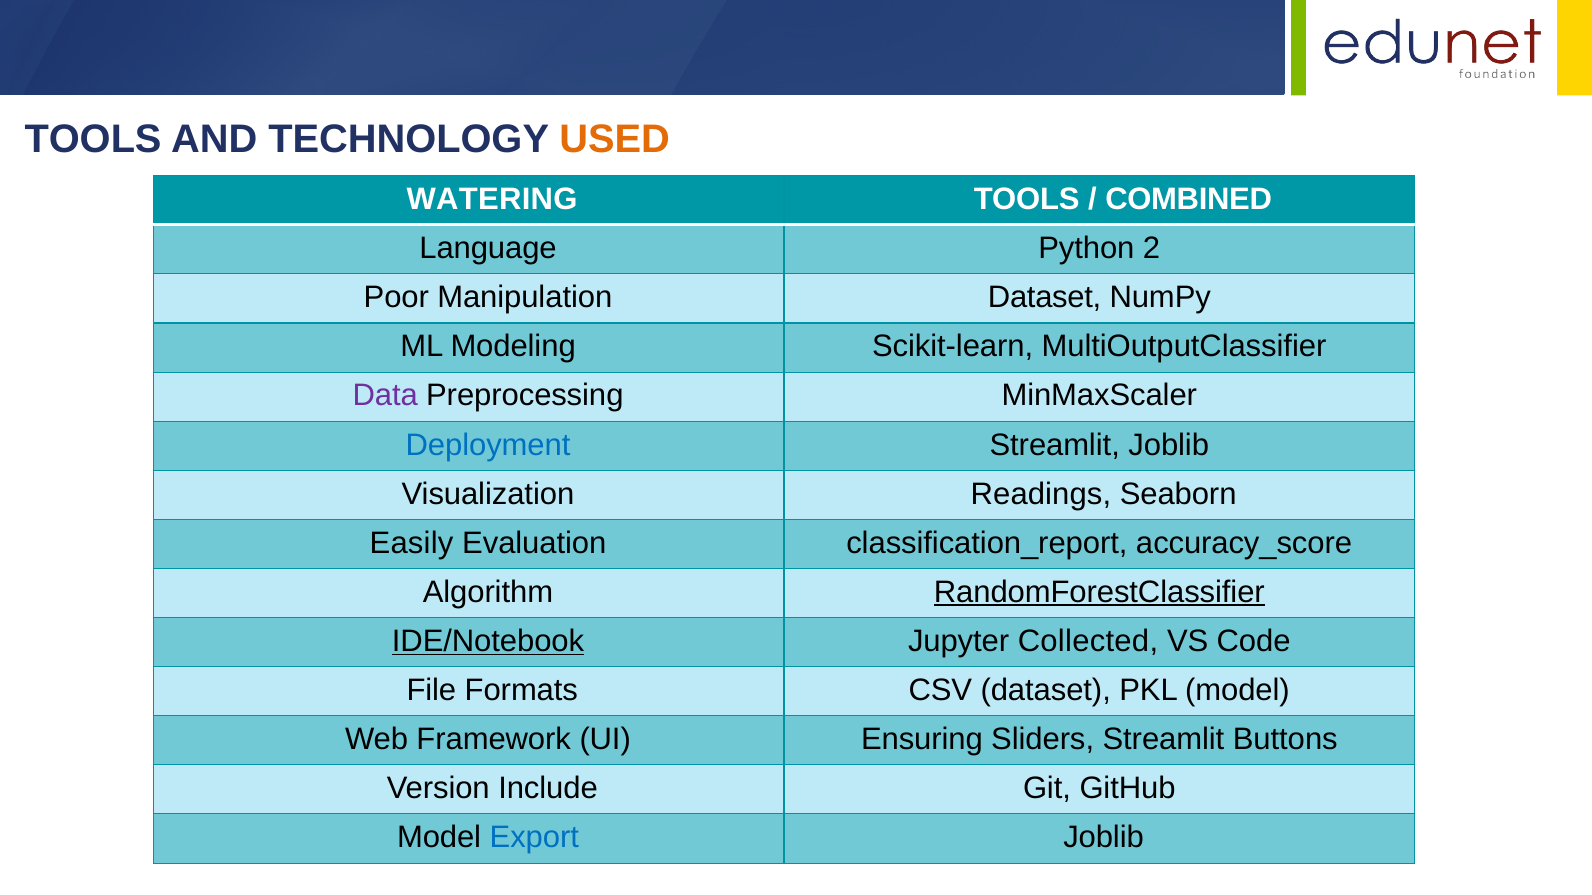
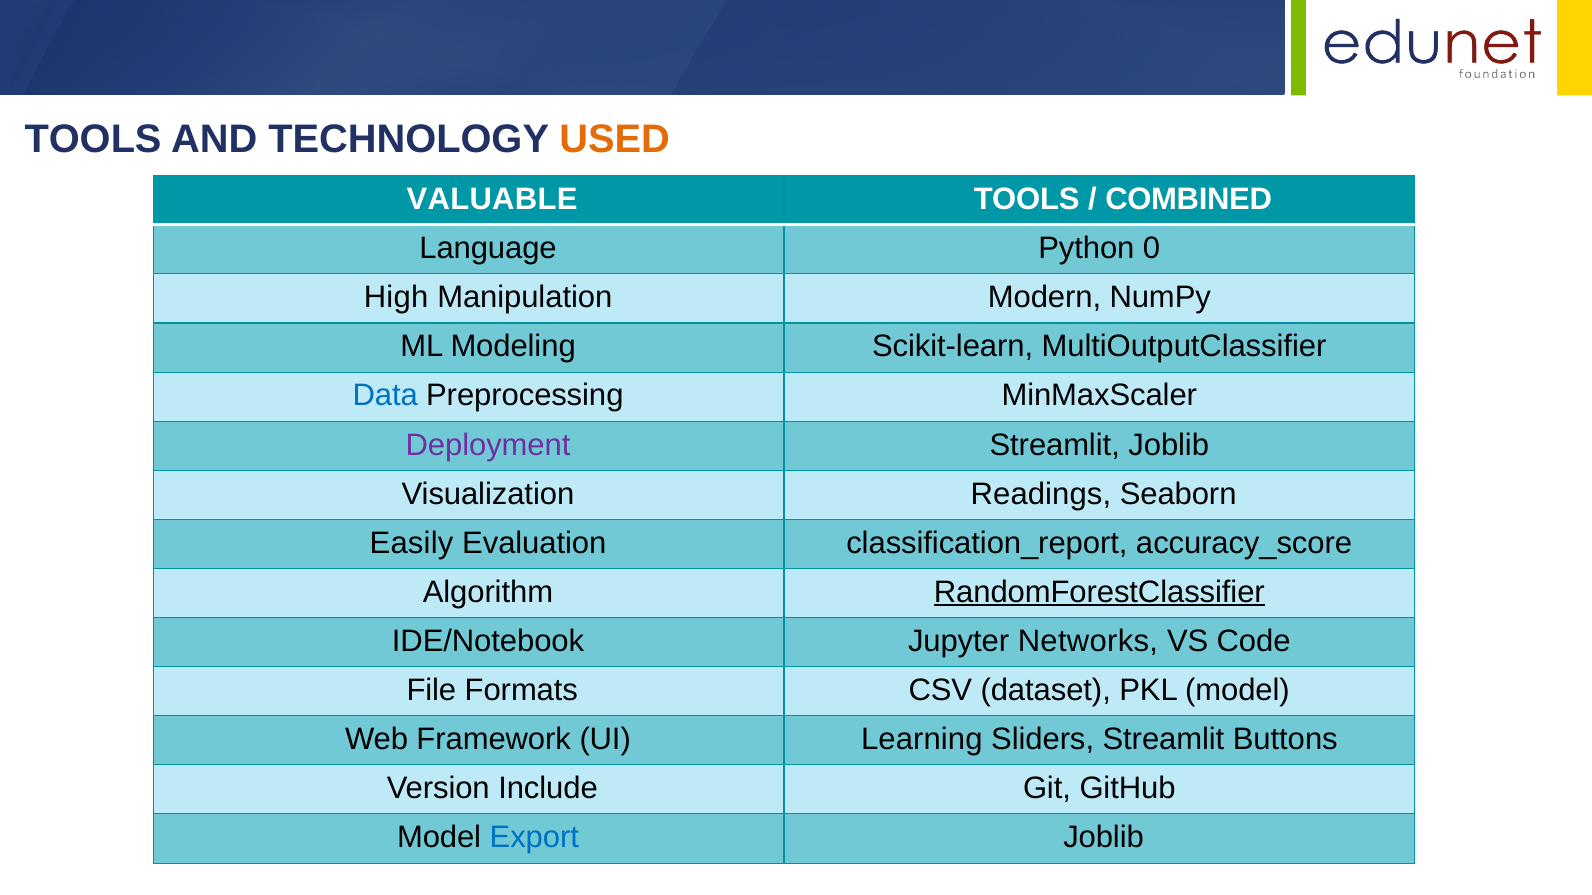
WATERING: WATERING -> VALUABLE (492, 199)
2: 2 -> 0 (1152, 249)
Poor: Poor -> High (396, 298)
Manipulation Dataset: Dataset -> Modern (1045, 298)
Data colour: purple -> blue (385, 396)
Deployment colour: blue -> purple (488, 445)
IDE/Notebook underline: present -> none (488, 642)
Collected: Collected -> Networks (1088, 642)
Ensuring: Ensuring -> Learning (922, 740)
